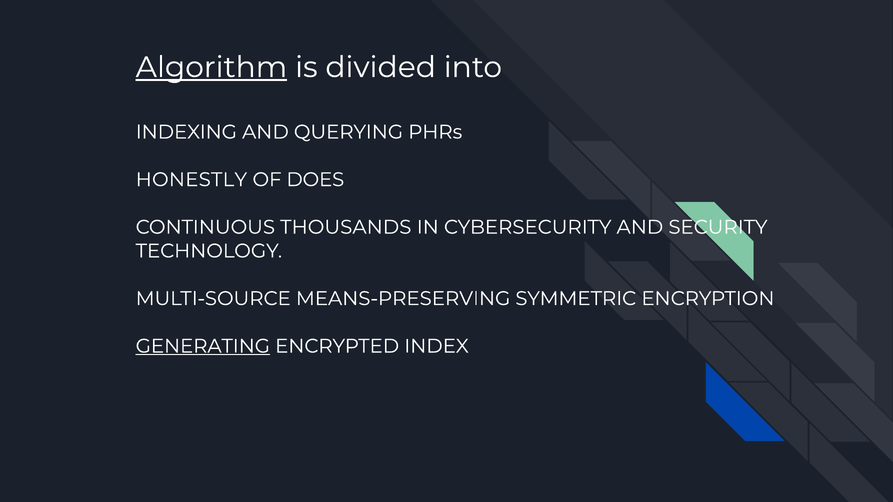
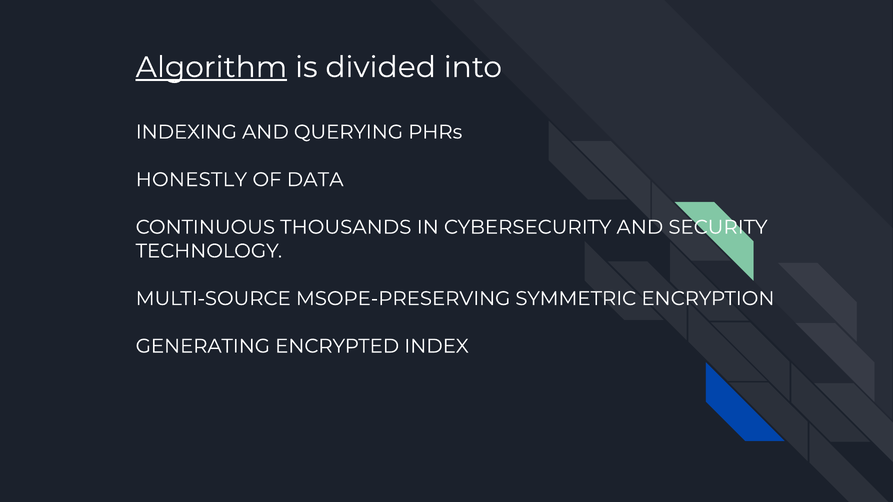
DOES: DOES -> DATA (315, 180)
MEANS-PRESERVING: MEANS-PRESERVING -> MSOPE-PRESERVING (403, 299)
GENERATING underline: present -> none (203, 346)
